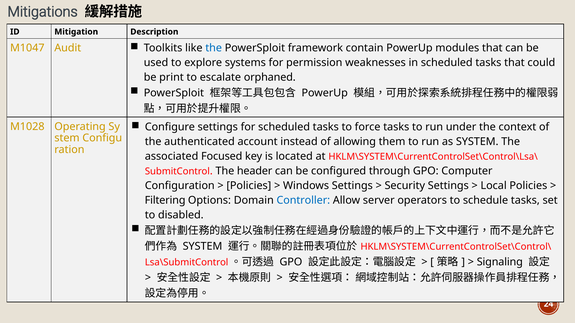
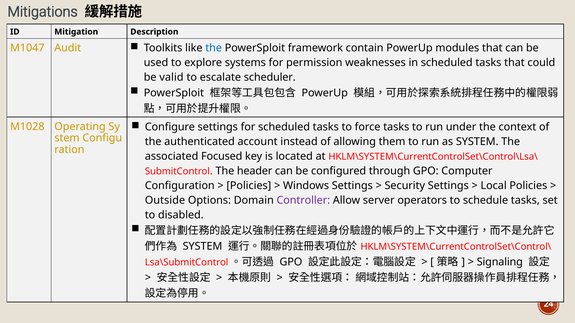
print: print -> valid (171, 78)
orphaned: orphaned -> scheduler (270, 78)
Filtering: Filtering -> Outside (165, 201)
Controller colour: blue -> purple (303, 201)
